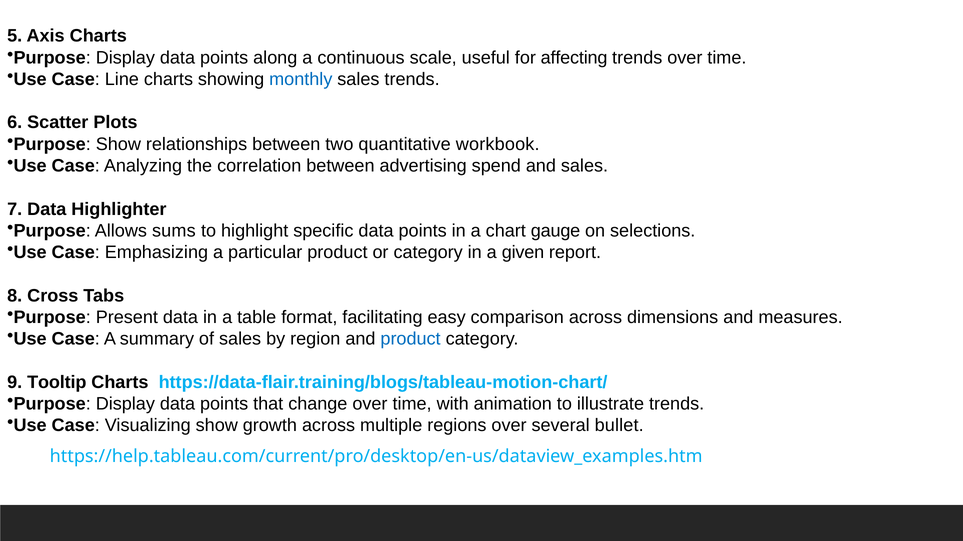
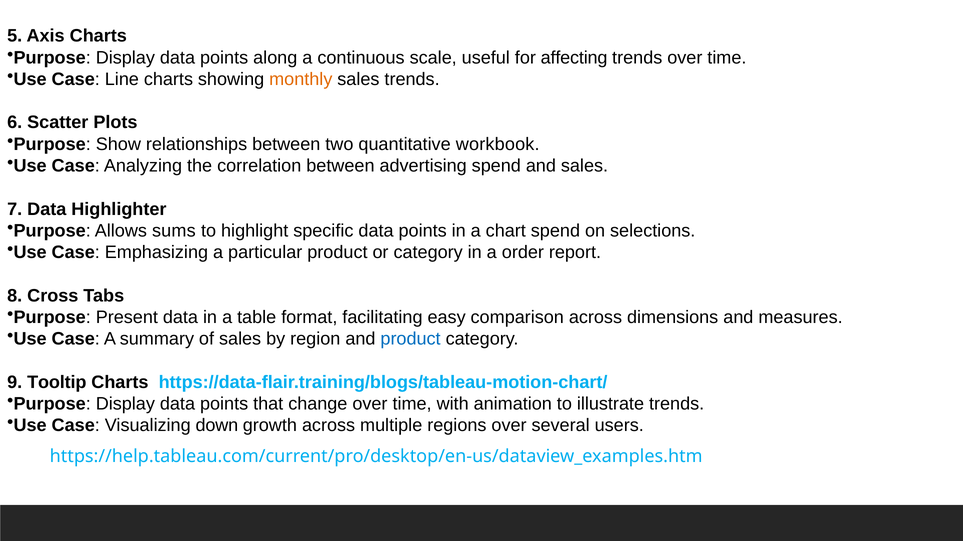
monthly colour: blue -> orange (301, 79)
chart gauge: gauge -> spend (555, 231)
given: given -> order (523, 253)
Visualizing show: show -> down (217, 426)
bullet: bullet -> users (619, 426)
